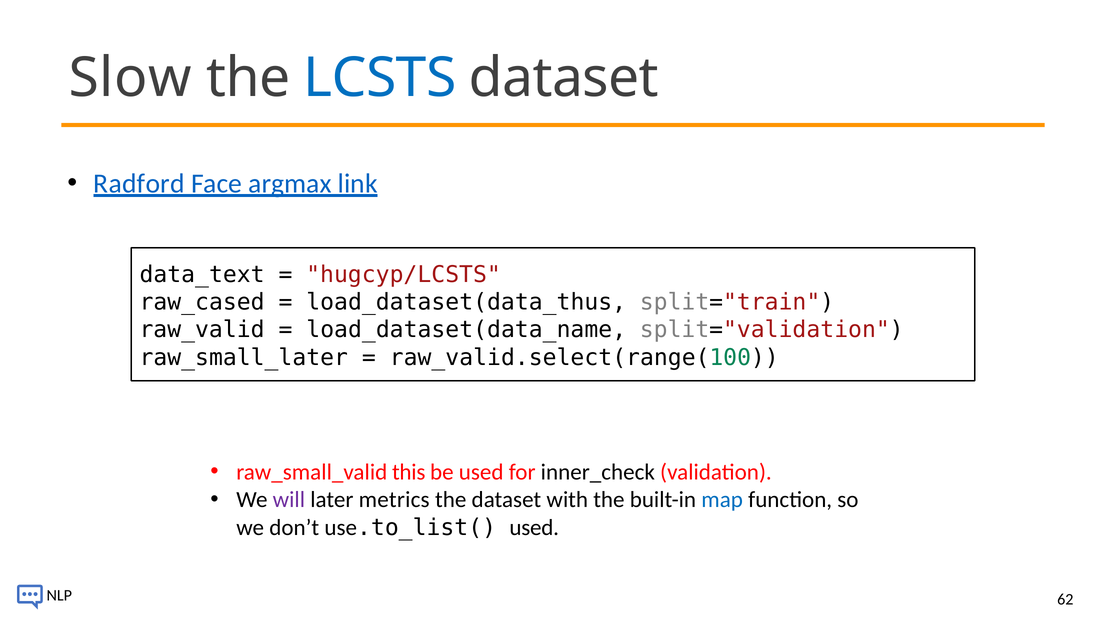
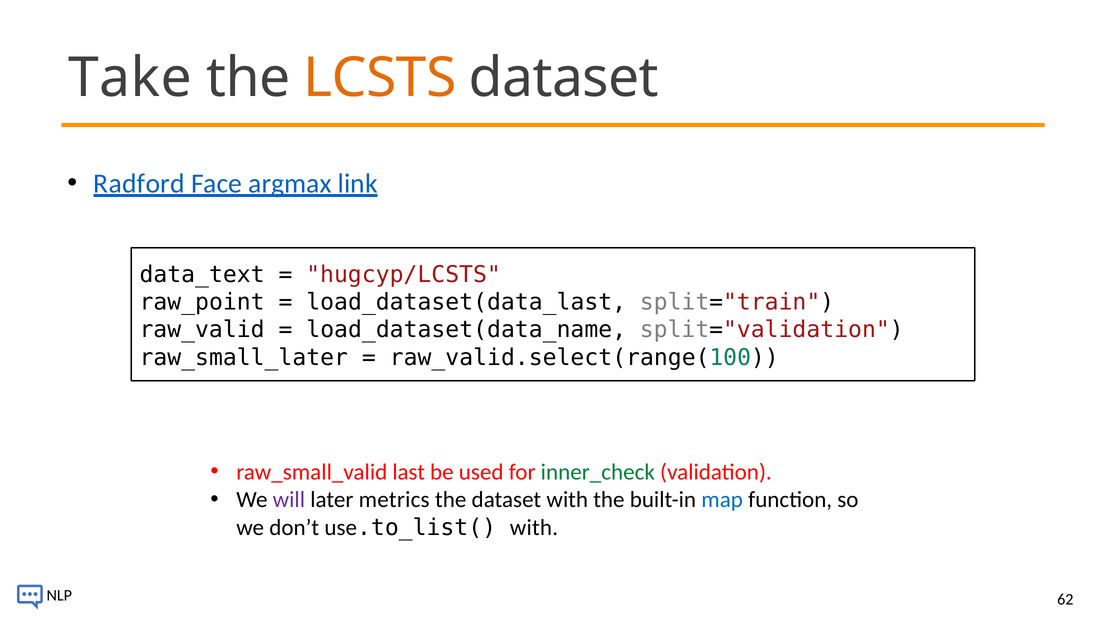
Slow: Slow -> Take (130, 78)
LCSTS colour: blue -> orange (380, 78)
raw_cased: raw_cased -> raw_point (202, 302)
load_dataset(data_thus: load_dataset(data_thus -> load_dataset(data_last (466, 302)
this: this -> last (409, 472)
inner_check colour: black -> green (598, 472)
use.to_list( used: used -> with (534, 528)
